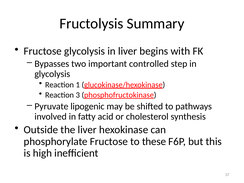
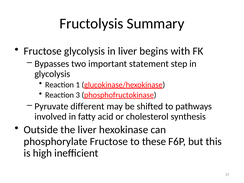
controlled: controlled -> statement (149, 64)
lipogenic: lipogenic -> different (87, 106)
